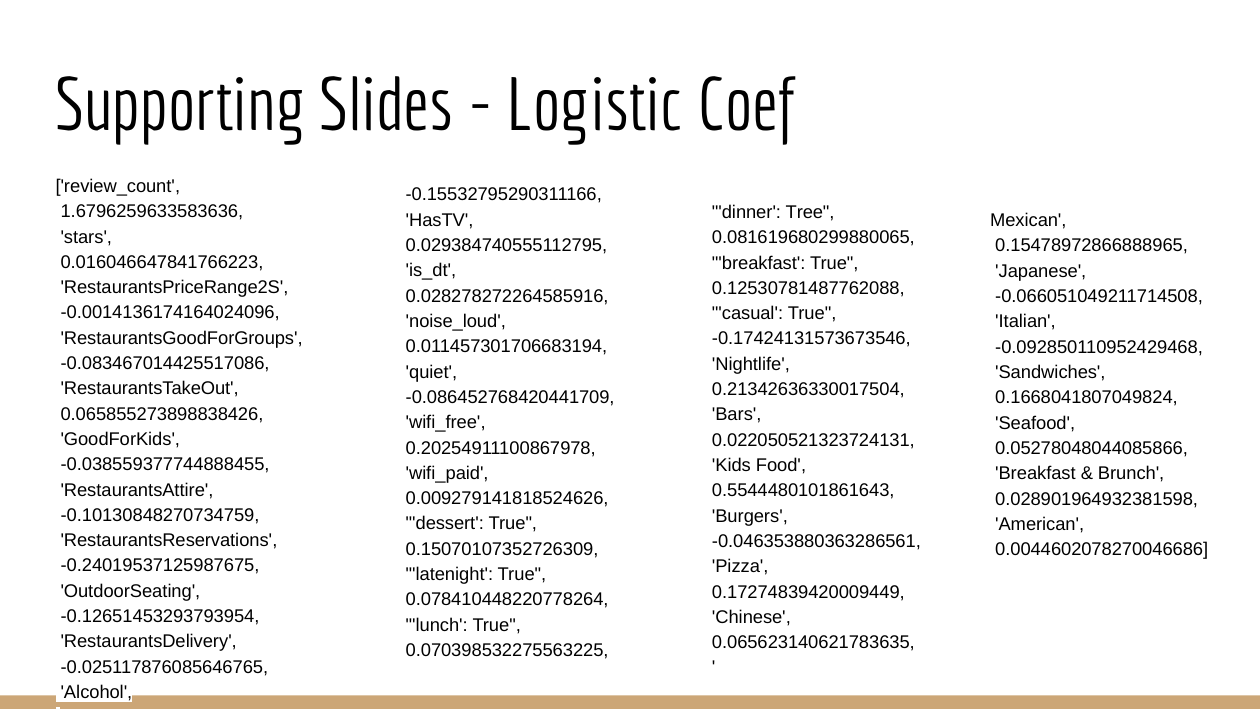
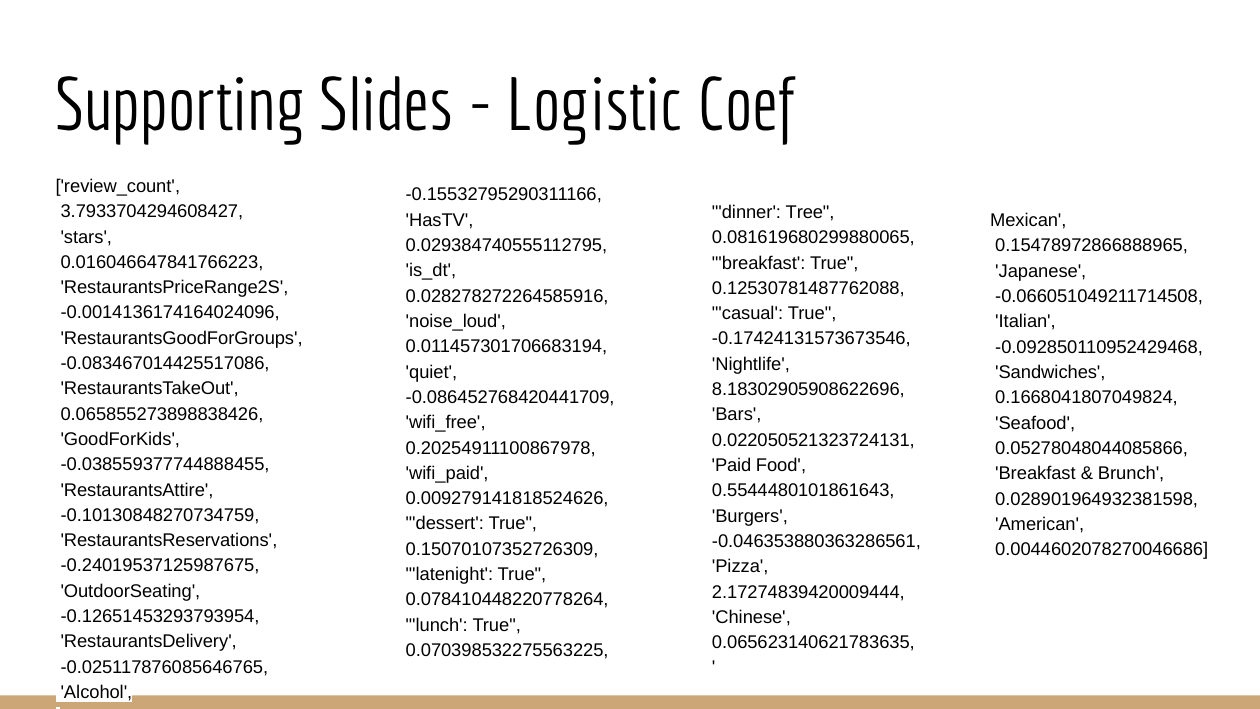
1.6796259633583636: 1.6796259633583636 -> 3.7933704294608427 (152, 212)
0.21342636330017504: 0.21342636330017504 -> 8.18302905908622696 (808, 389)
Kids: Kids -> Paid (731, 465)
0.17274839420009449: 0.17274839420009449 -> 2.17274839420009444 (808, 592)
